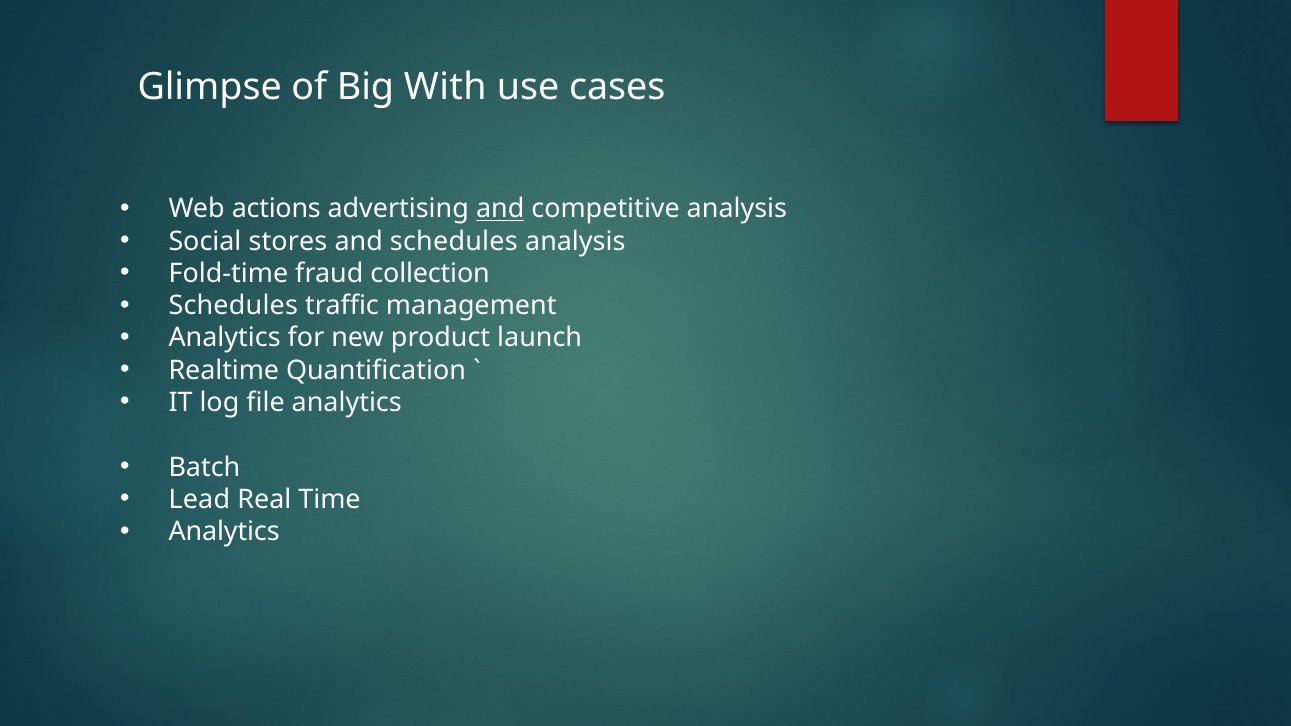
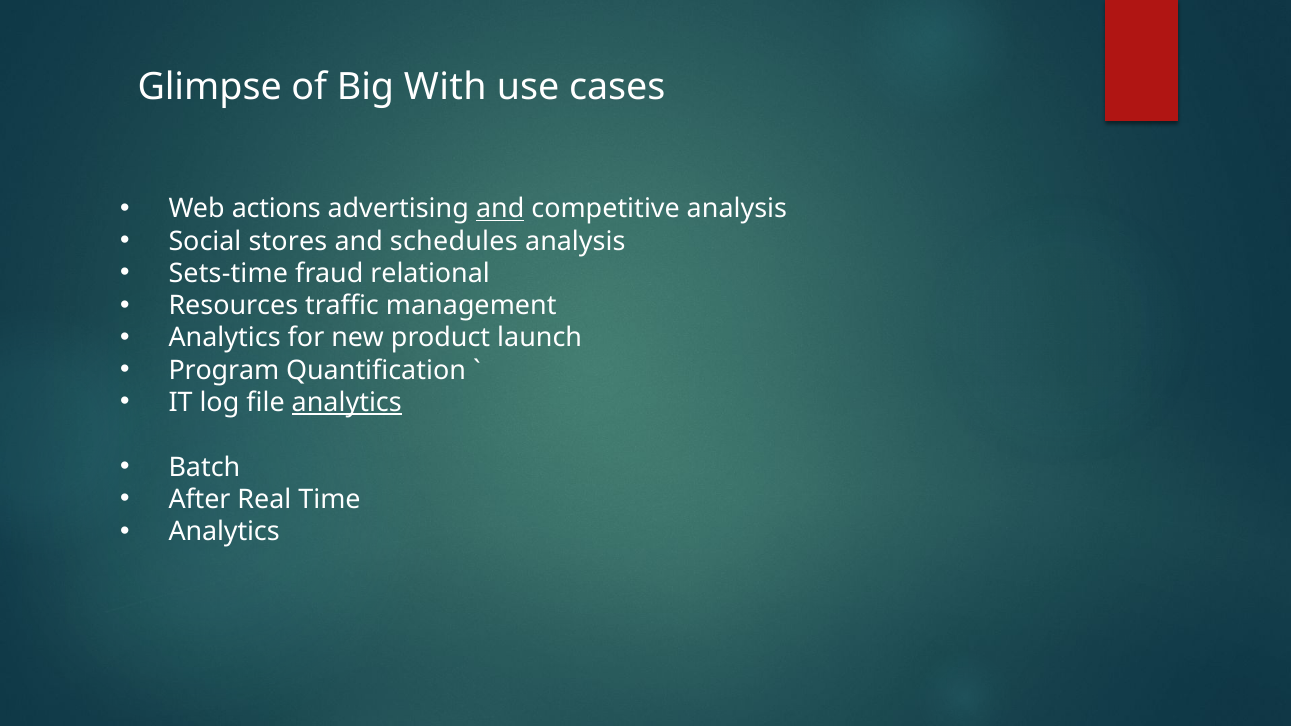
Fold-time: Fold-time -> Sets-time (228, 274)
collection: collection -> relational (430, 274)
Schedules: Schedules -> Resources (233, 306)
Realtime: Realtime -> Program (224, 370)
analytics underline: none -> present (347, 403)
Lead: Lead -> After (199, 500)
